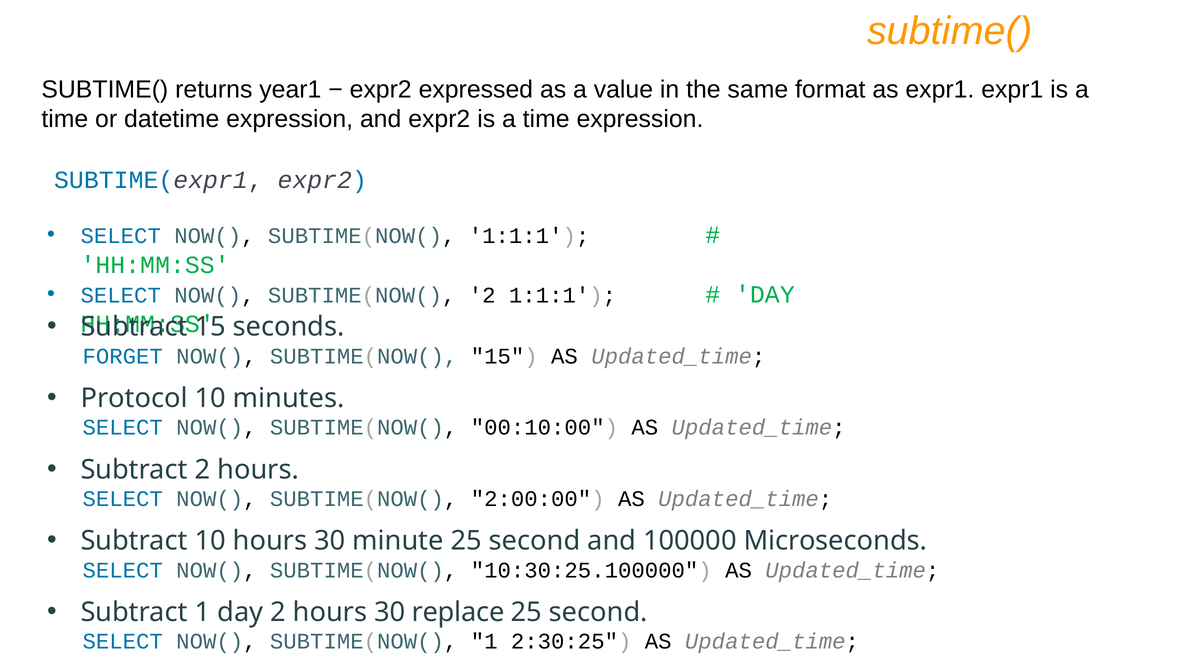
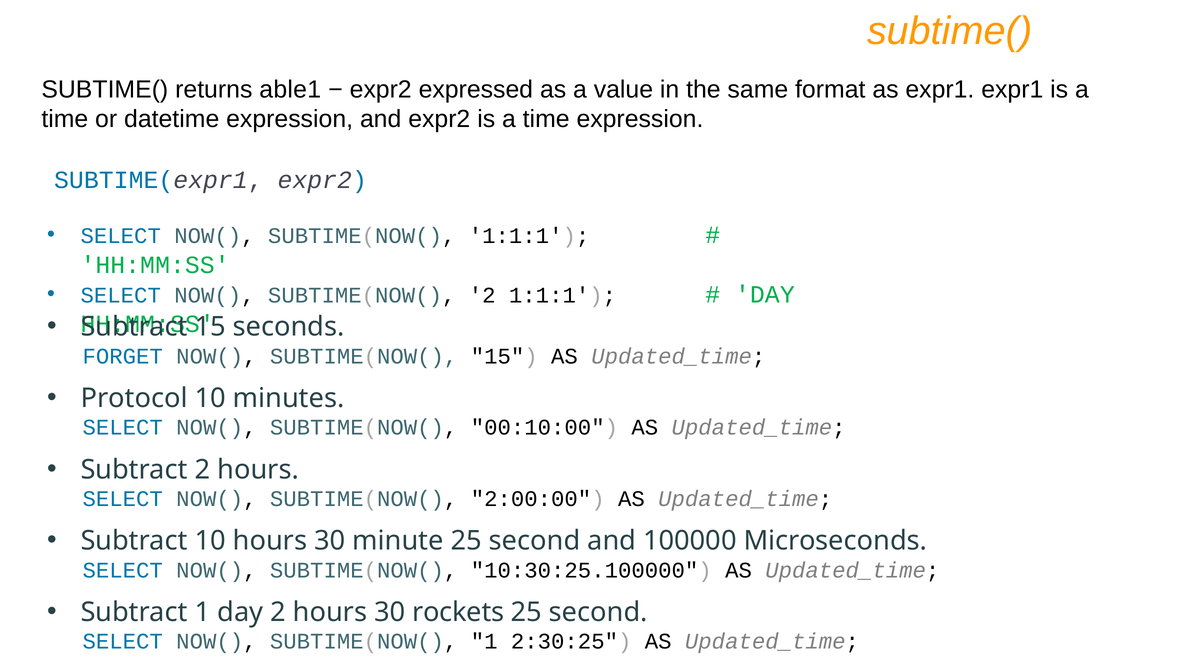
year1: year1 -> able1 (290, 89)
replace: replace -> rockets (458, 613)
